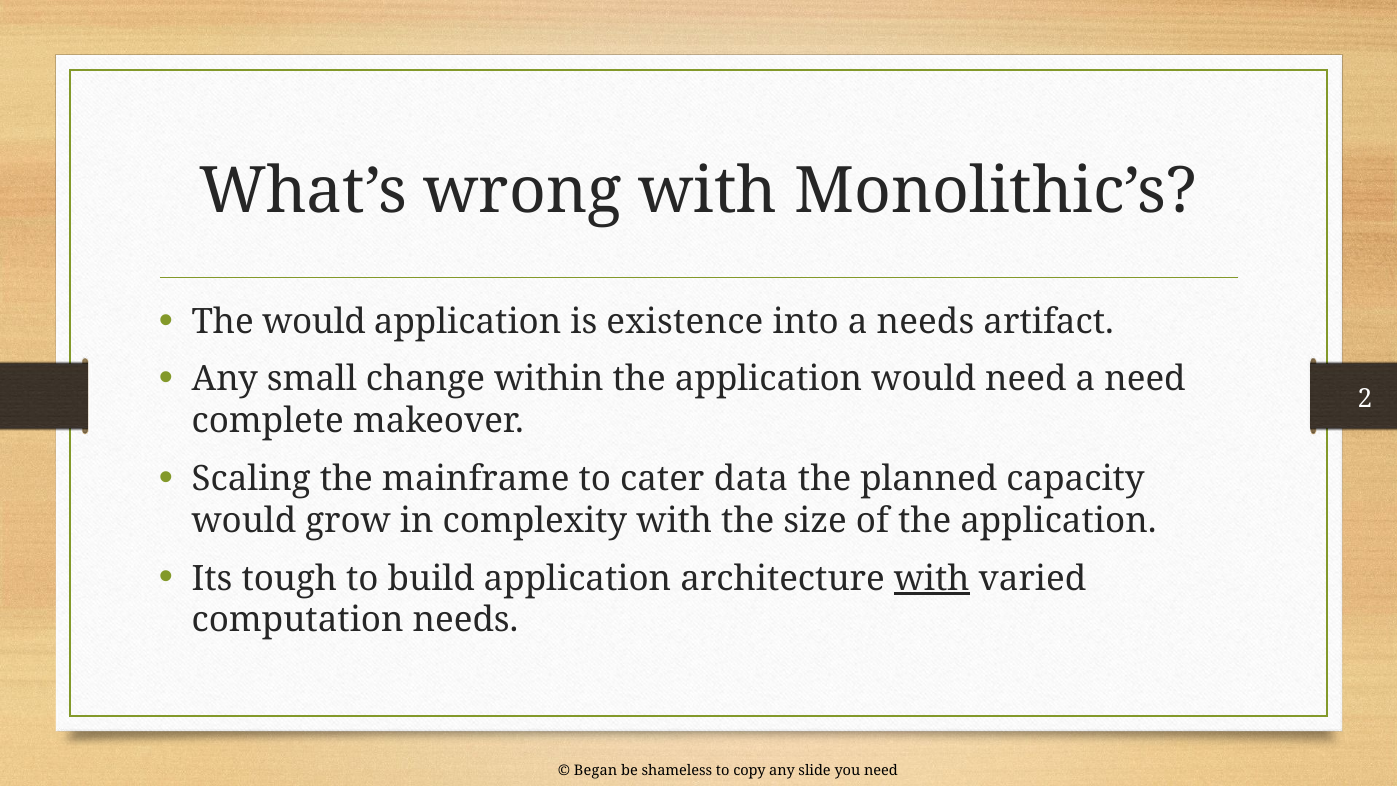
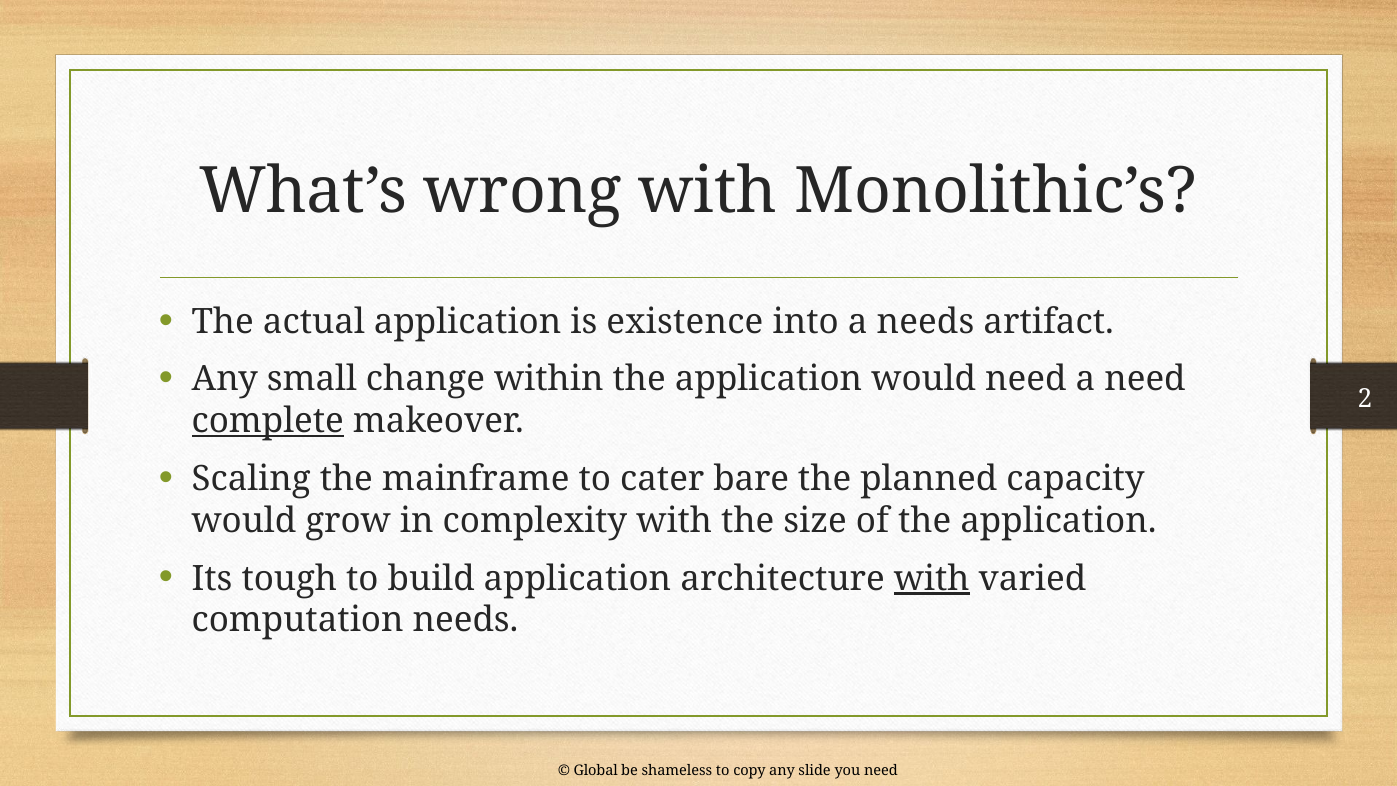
The would: would -> actual (314, 322)
complete underline: none -> present (268, 421)
data: data -> bare (751, 479)
Began: Began -> Global (596, 771)
